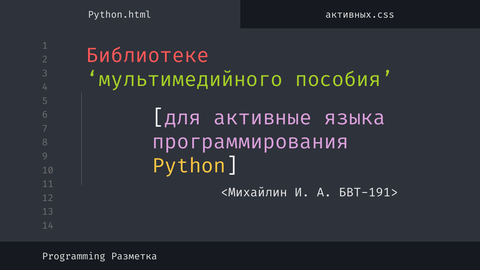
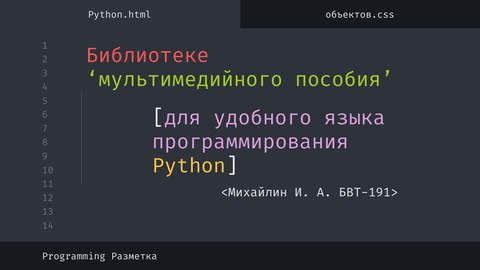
активных.css: активных.css -> объектов.css (360, 15)
активные: активные -> удобного (263, 118)
